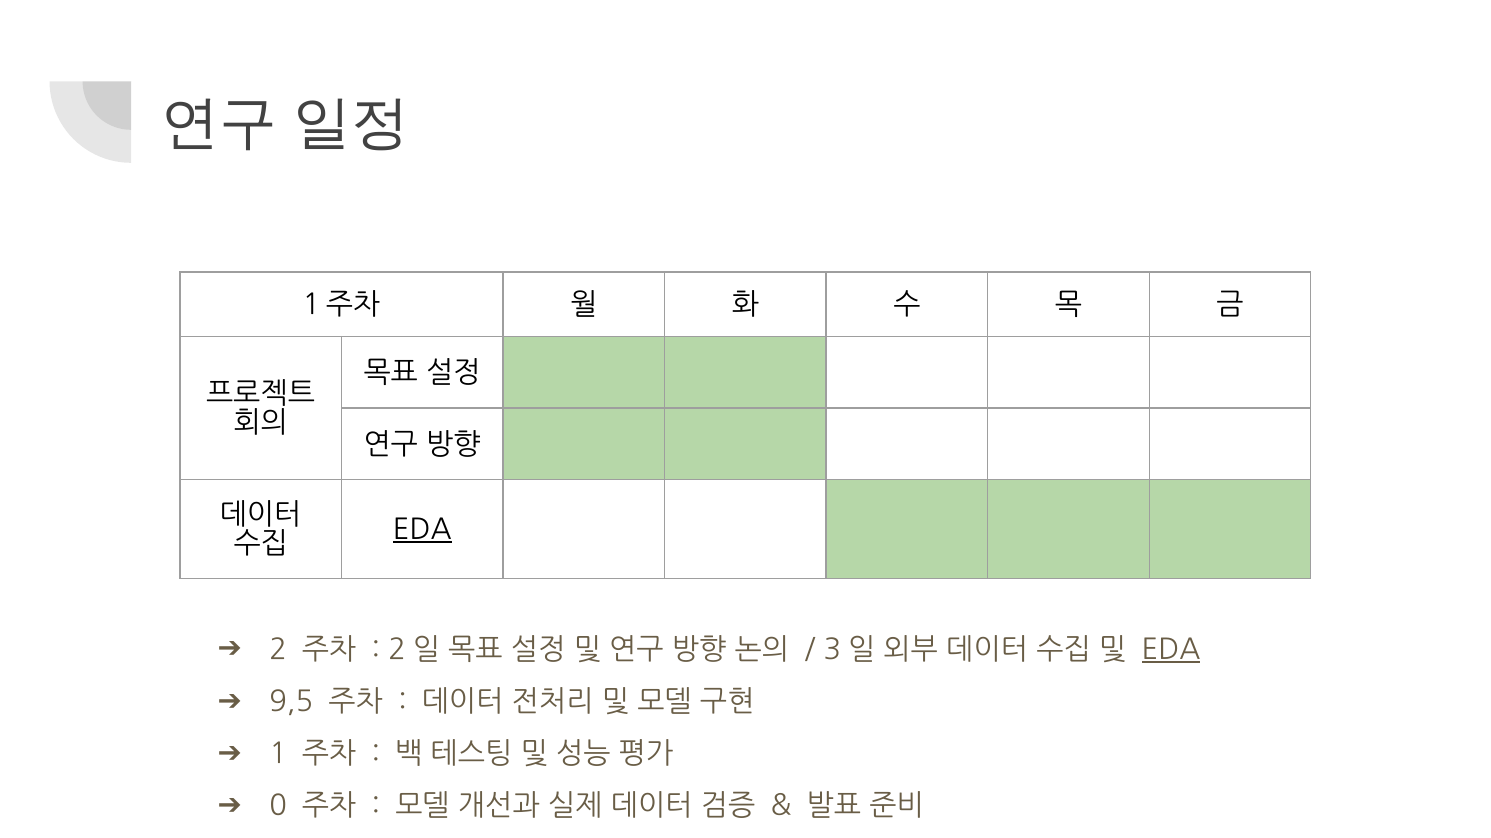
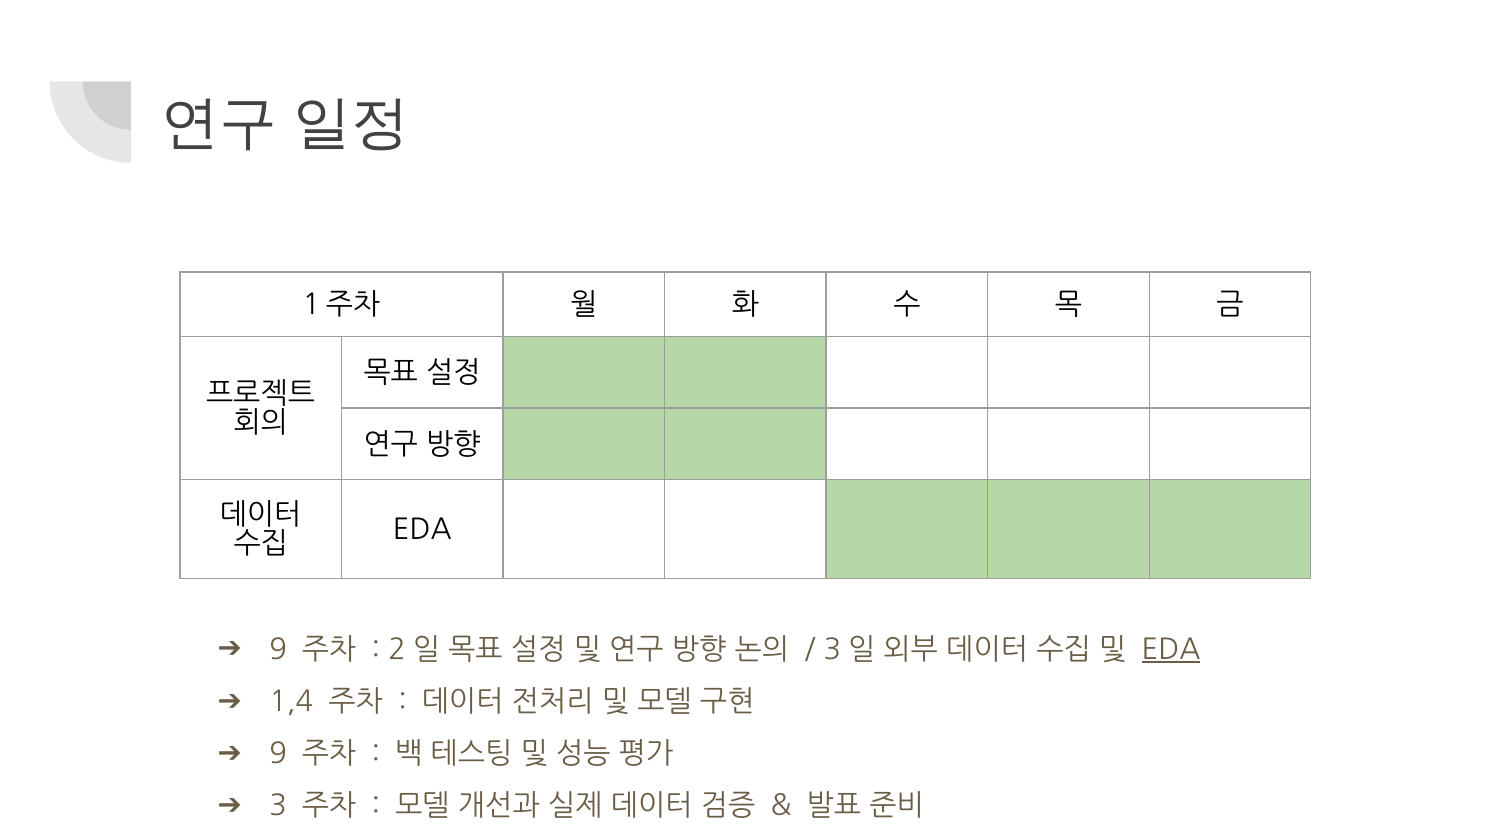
EDA underline: present -> none (422, 530)
2: 2 -> 9 (278, 650)
9,5: 9,5 -> 1,4 (291, 702)
1: 1 -> 9 (278, 755)
0: 0 -> 3 (278, 807)
